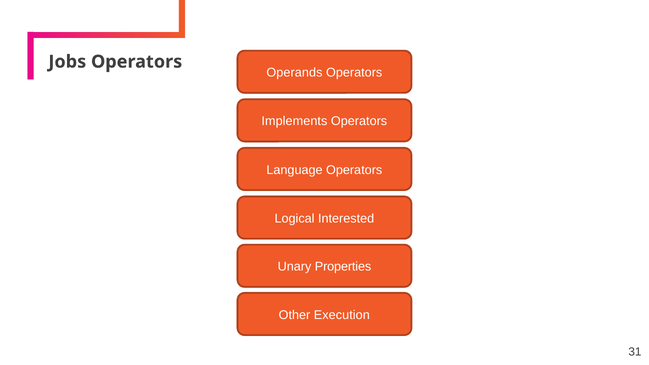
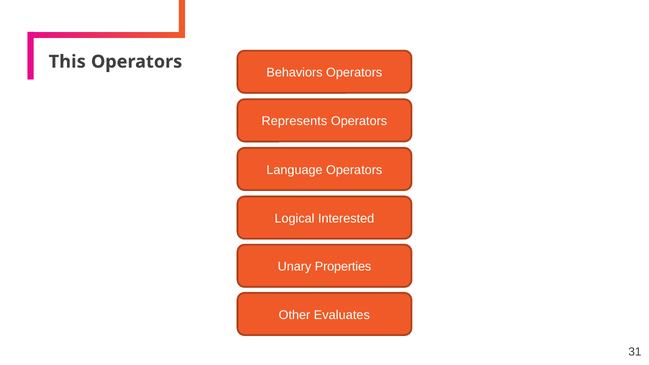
Jobs: Jobs -> This (67, 62)
Operands: Operands -> Behaviors (295, 73)
Implements: Implements -> Represents (294, 121)
Execution: Execution -> Evaluates (342, 315)
